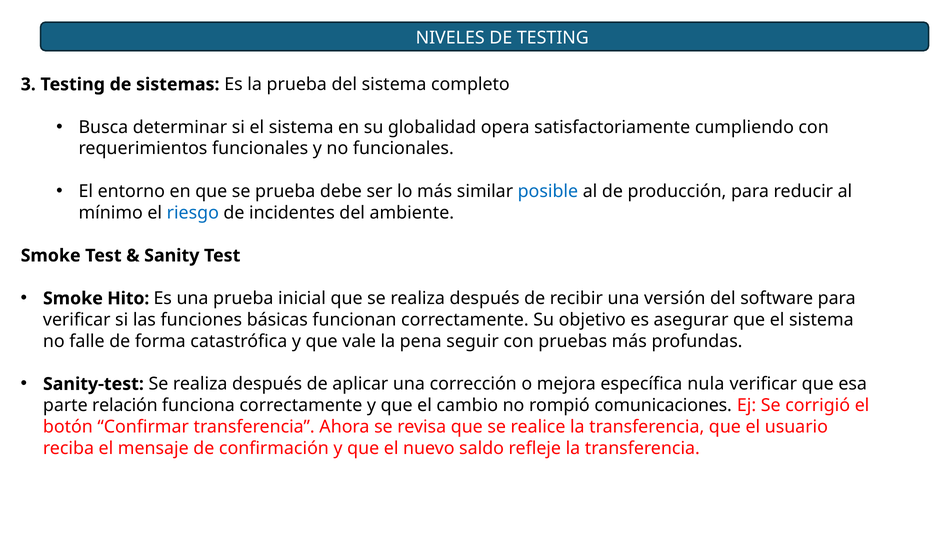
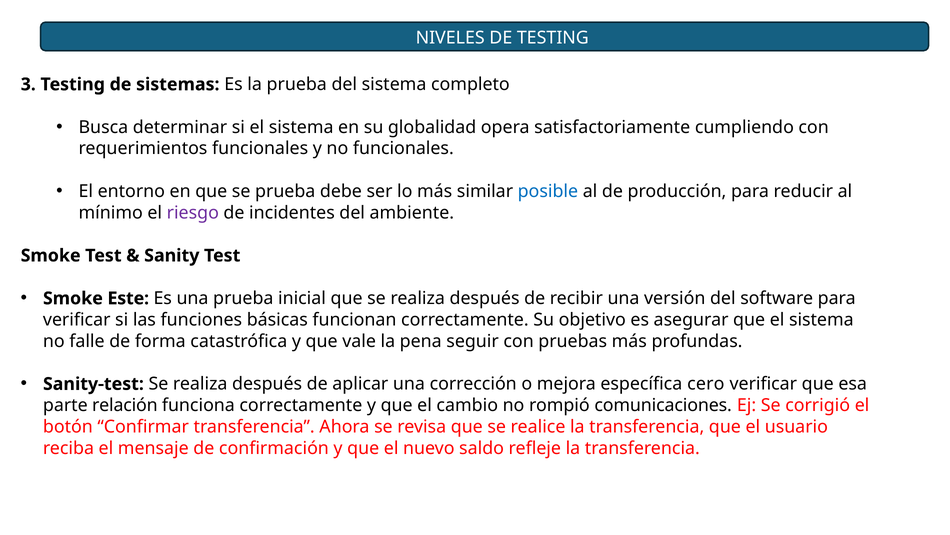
riesgo colour: blue -> purple (193, 213)
Hito: Hito -> Este (128, 298)
nula: nula -> cero (706, 384)
